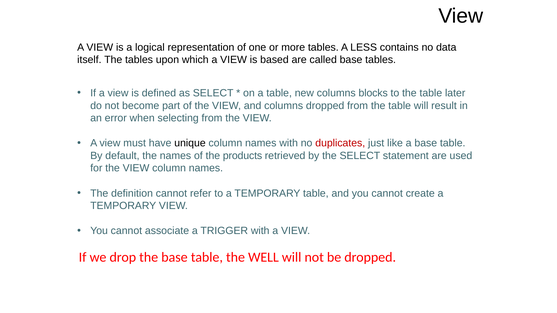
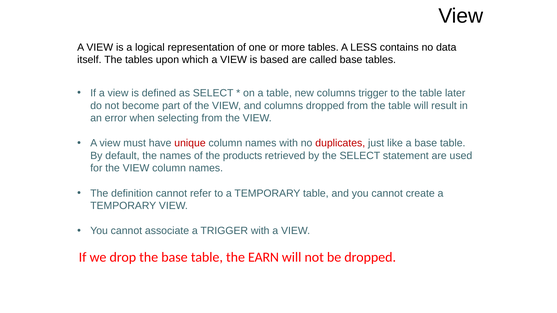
columns blocks: blocks -> trigger (373, 93)
unique colour: black -> red (190, 143)
WELL: WELL -> EARN (263, 258)
